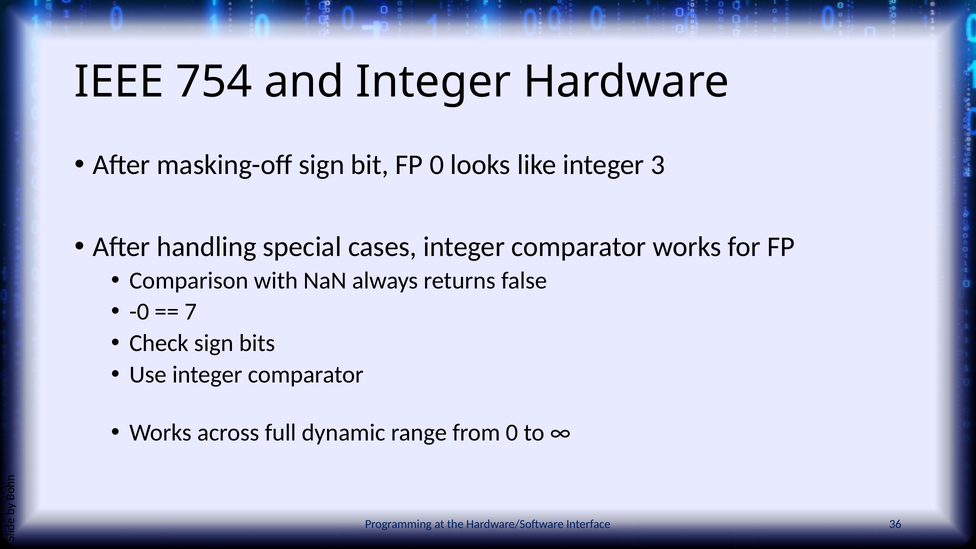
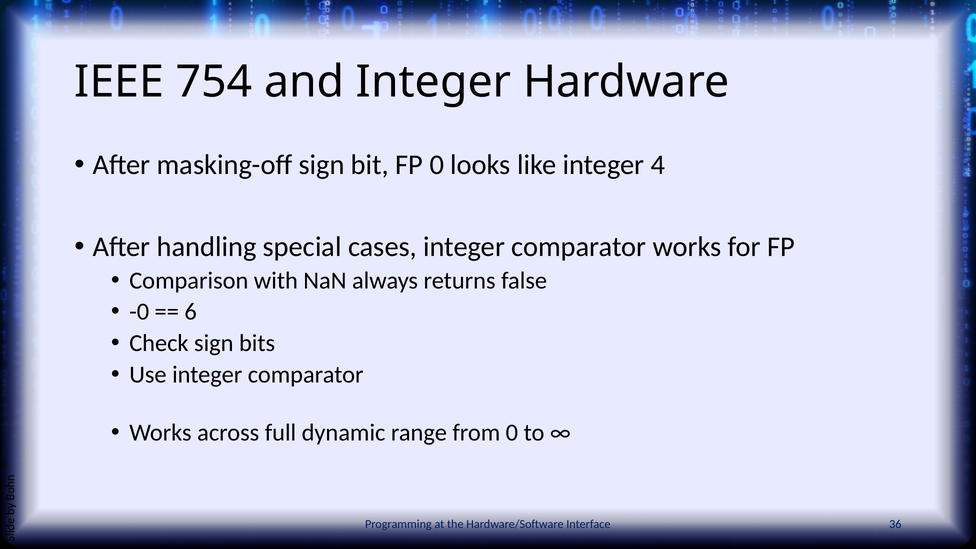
3: 3 -> 4 (658, 165)
7: 7 -> 6 (191, 312)
